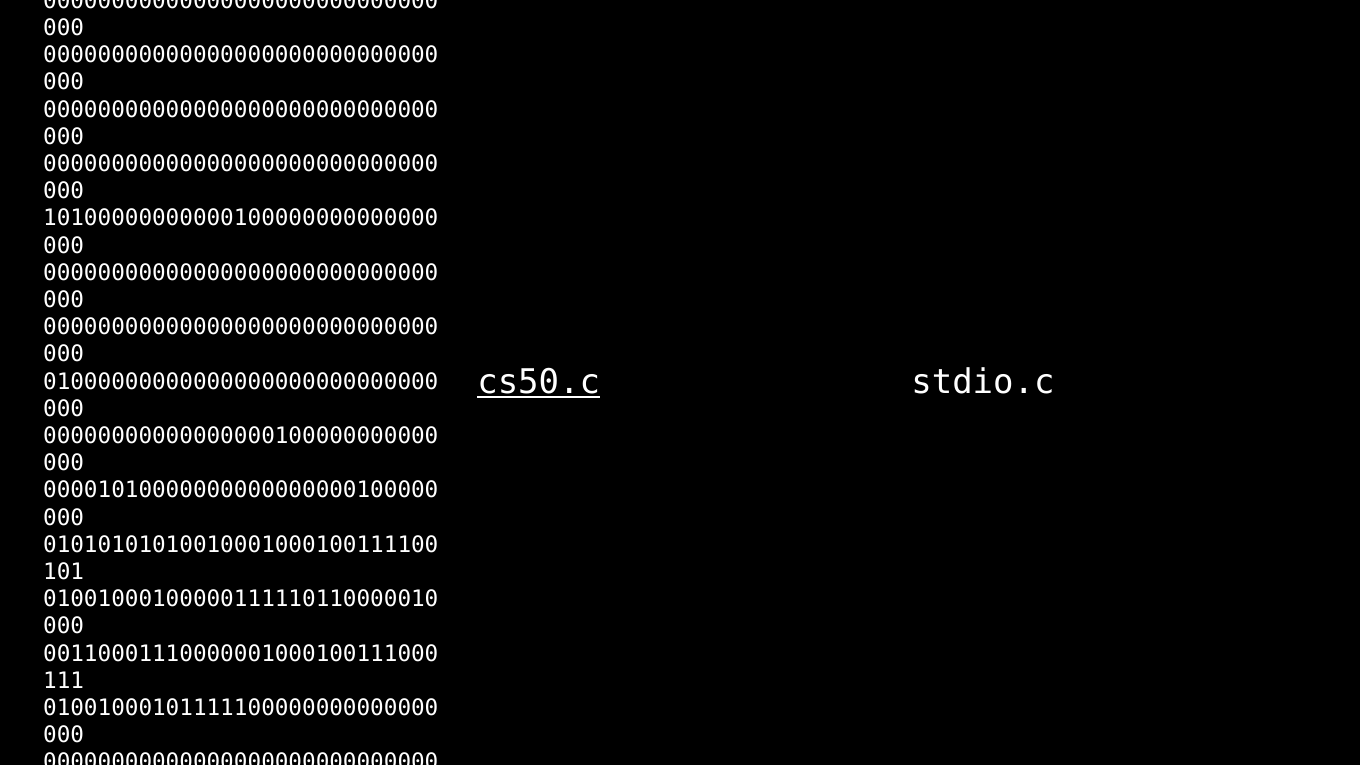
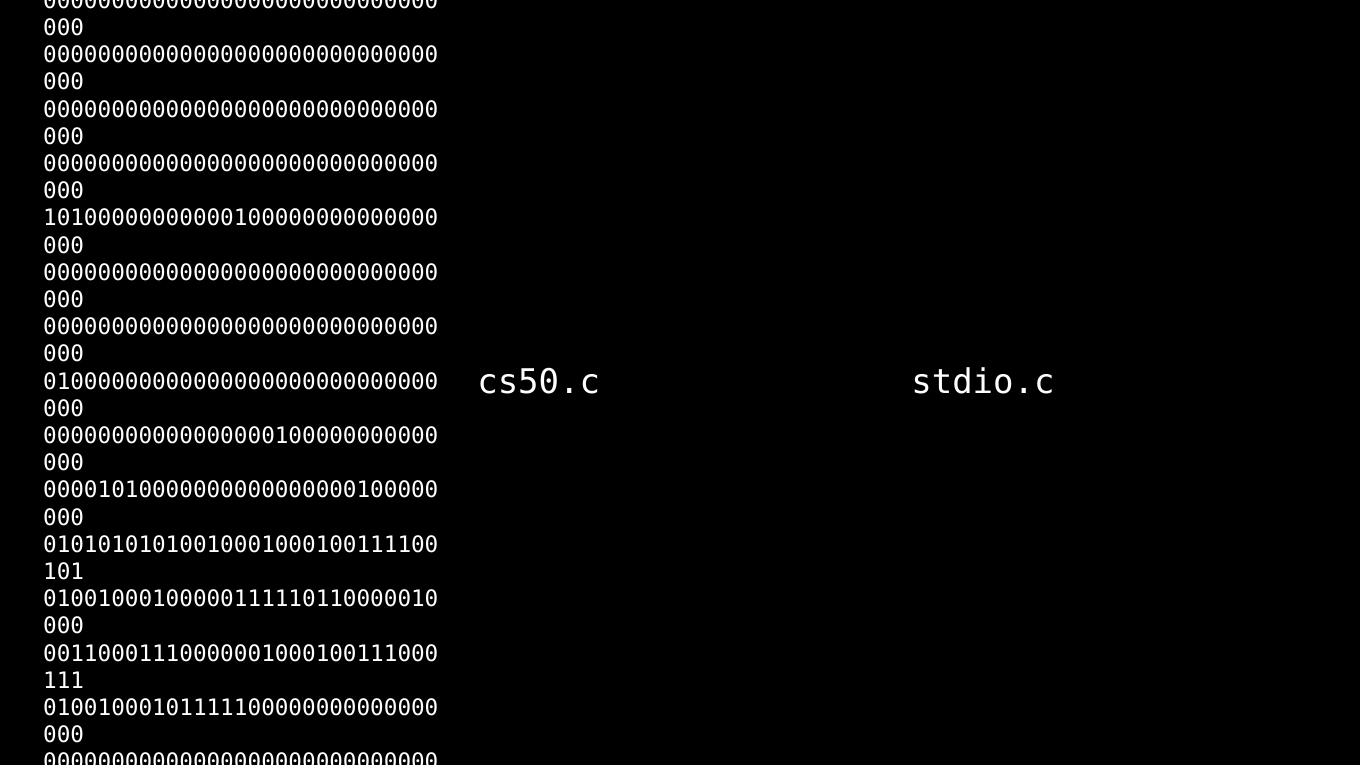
cs50.c underline: present -> none (539, 382)
